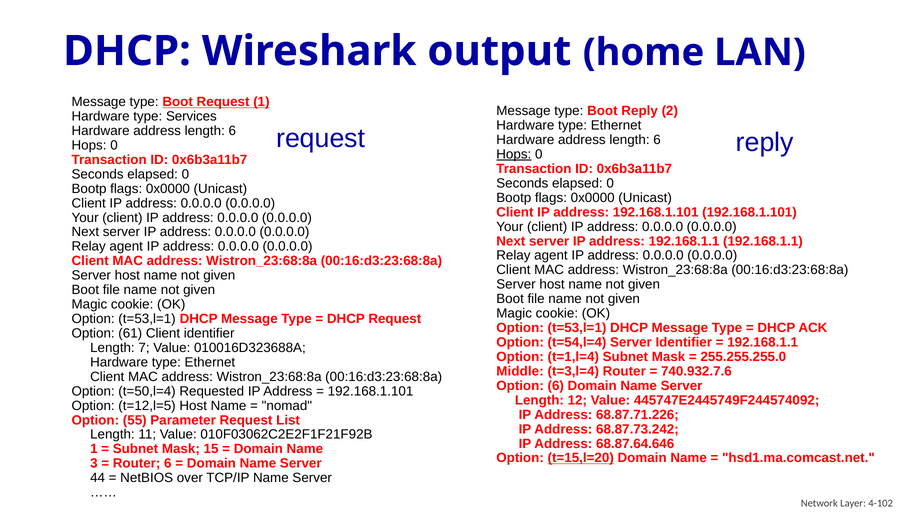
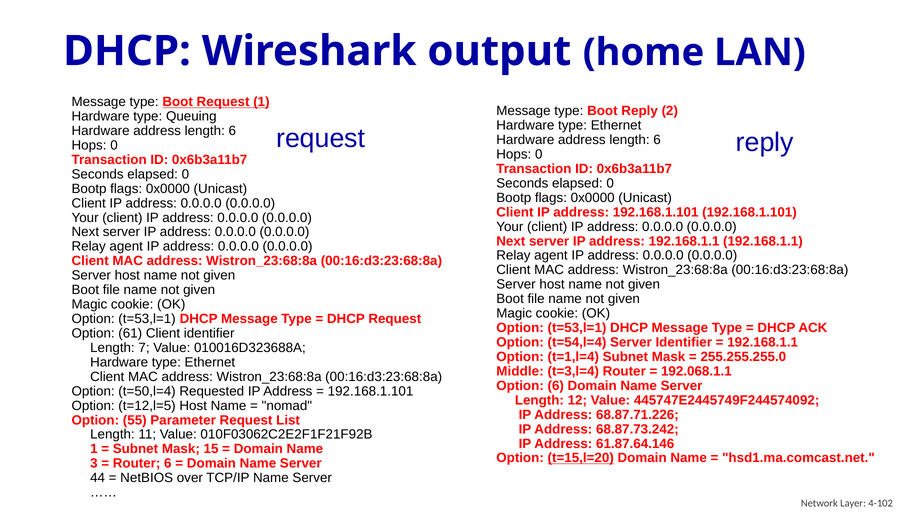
Services: Services -> Queuing (191, 116)
Hops underline: present -> none (514, 154)
740.932.7.6: 740.932.7.6 -> 192.068.1.1 (696, 371)
68.87.64.646: 68.87.64.646 -> 61.87.64.146 (635, 443)
